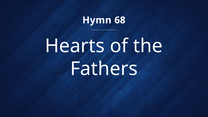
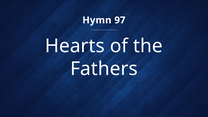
68: 68 -> 97 (120, 20)
